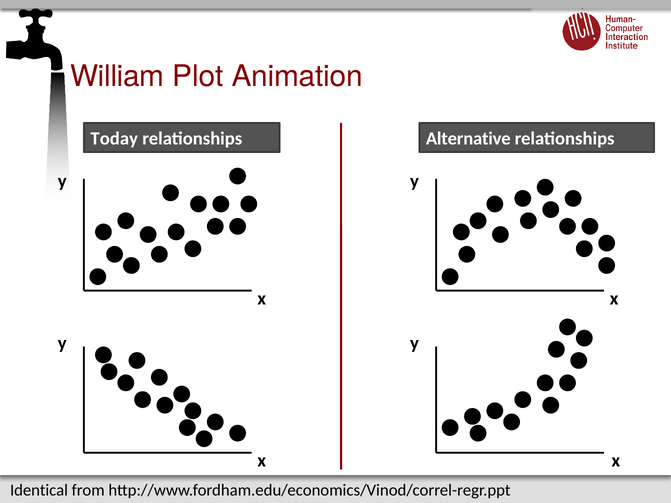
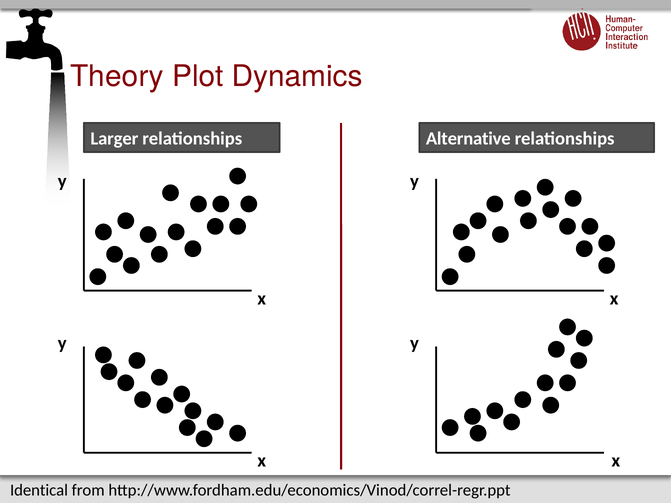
William: William -> Theory (117, 76)
Animation: Animation -> Dynamics (297, 76)
Today: Today -> Larger (114, 139)
